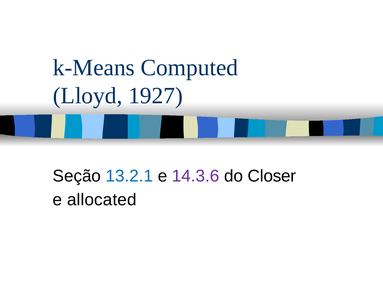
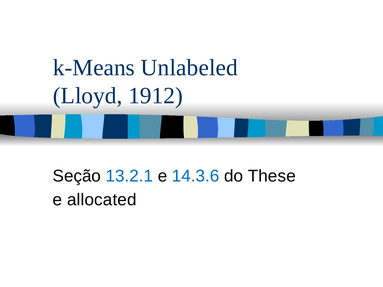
Computed: Computed -> Unlabeled (189, 68)
1927: 1927 -> 1912 (156, 96)
14.3.6 colour: purple -> blue (196, 176)
Closer: Closer -> These (272, 176)
